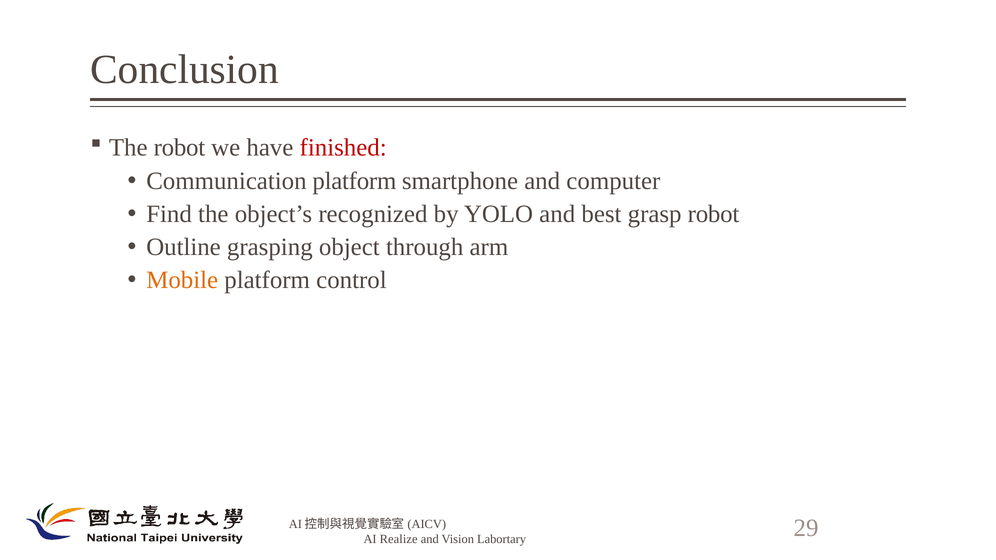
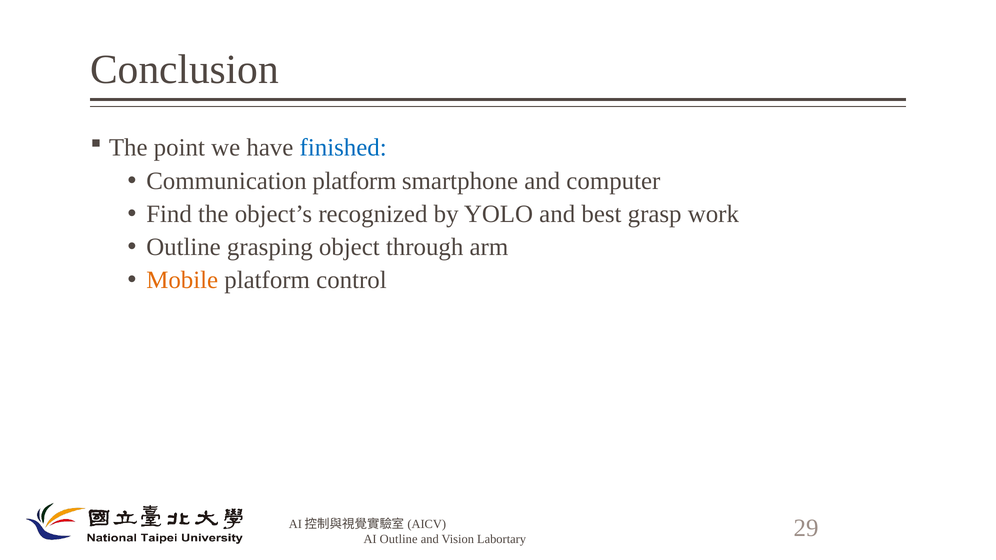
The robot: robot -> point (179, 148)
finished colour: red -> blue (343, 148)
grasp robot: robot -> work (713, 214)
Realize: Realize -> Outline (399, 539)
